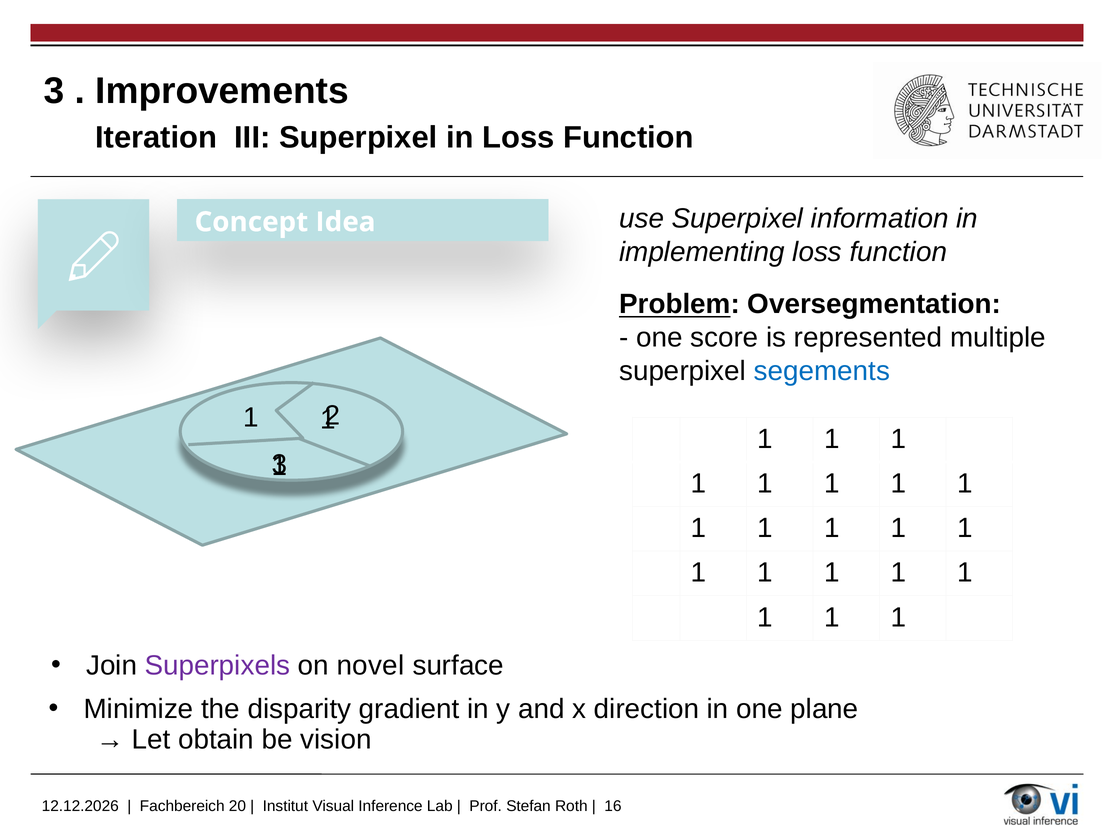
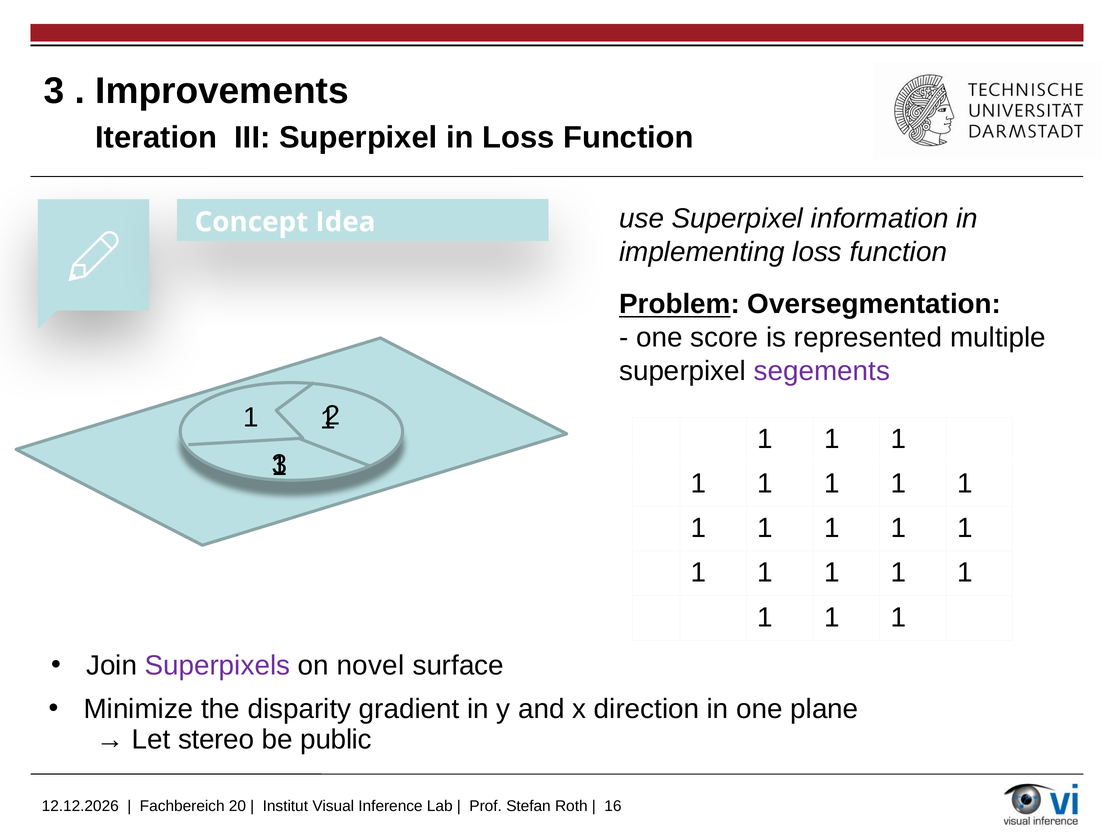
segements colour: blue -> purple (822, 371)
obtain: obtain -> stereo (216, 740)
vision: vision -> public (336, 740)
